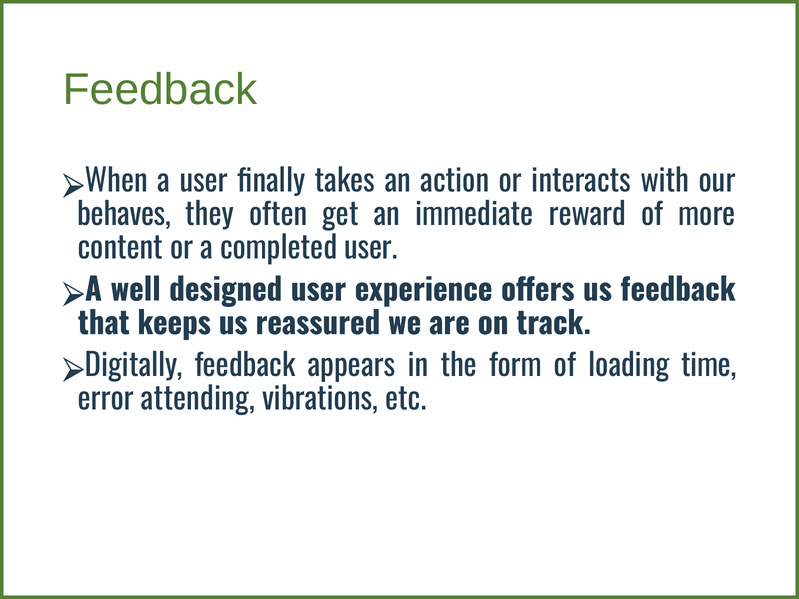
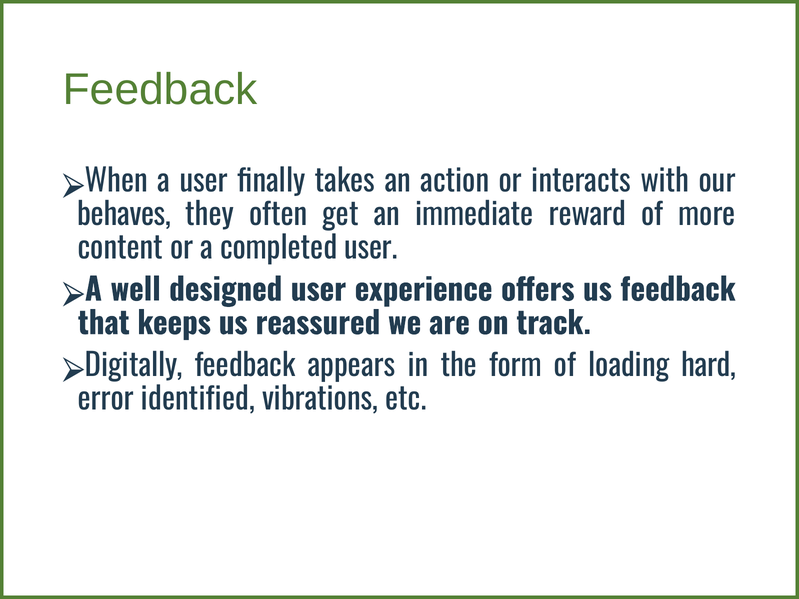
time: time -> hard (709, 366)
attending: attending -> identified (198, 399)
